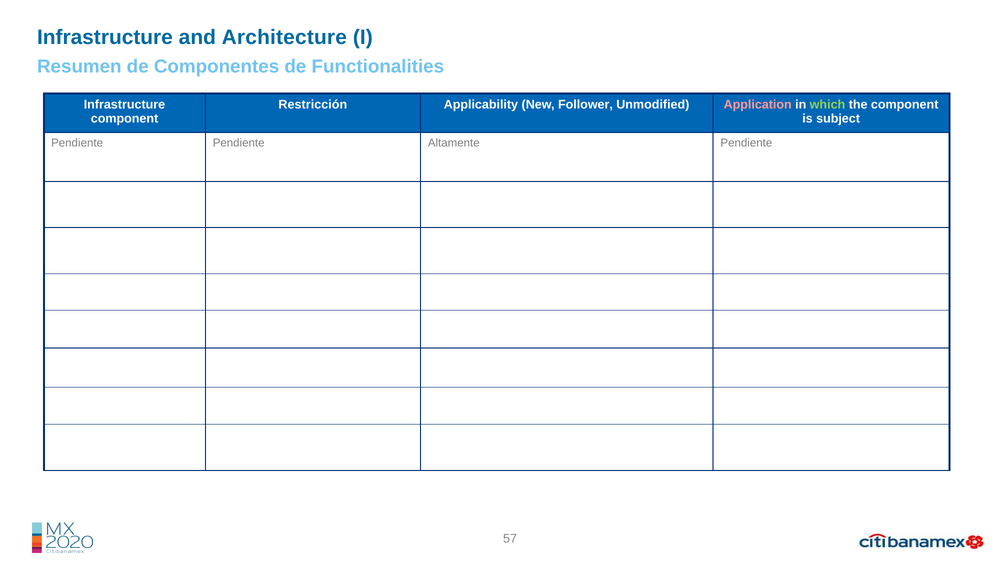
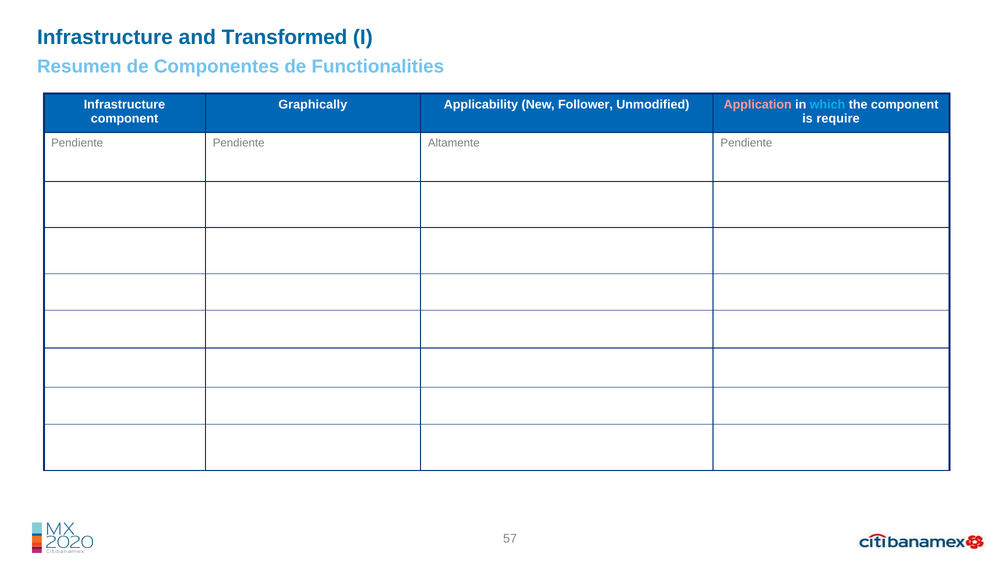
Architecture: Architecture -> Transformed (285, 37)
Restricción: Restricción -> Graphically (313, 105)
which colour: light green -> light blue (828, 105)
subject: subject -> require (838, 119)
